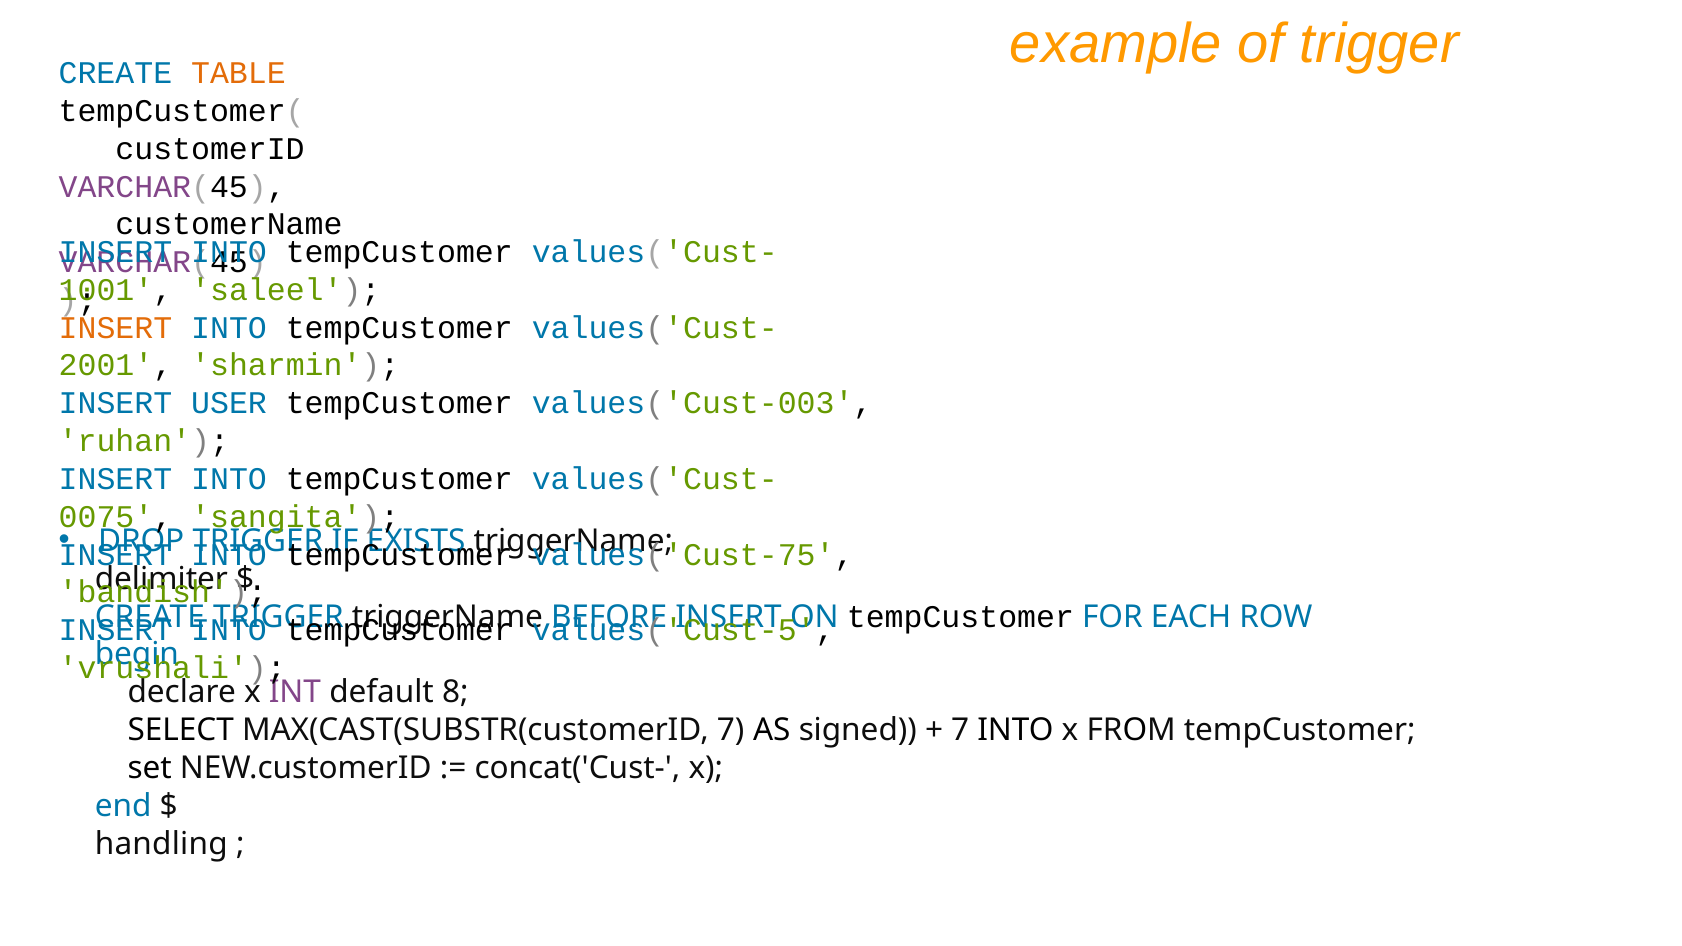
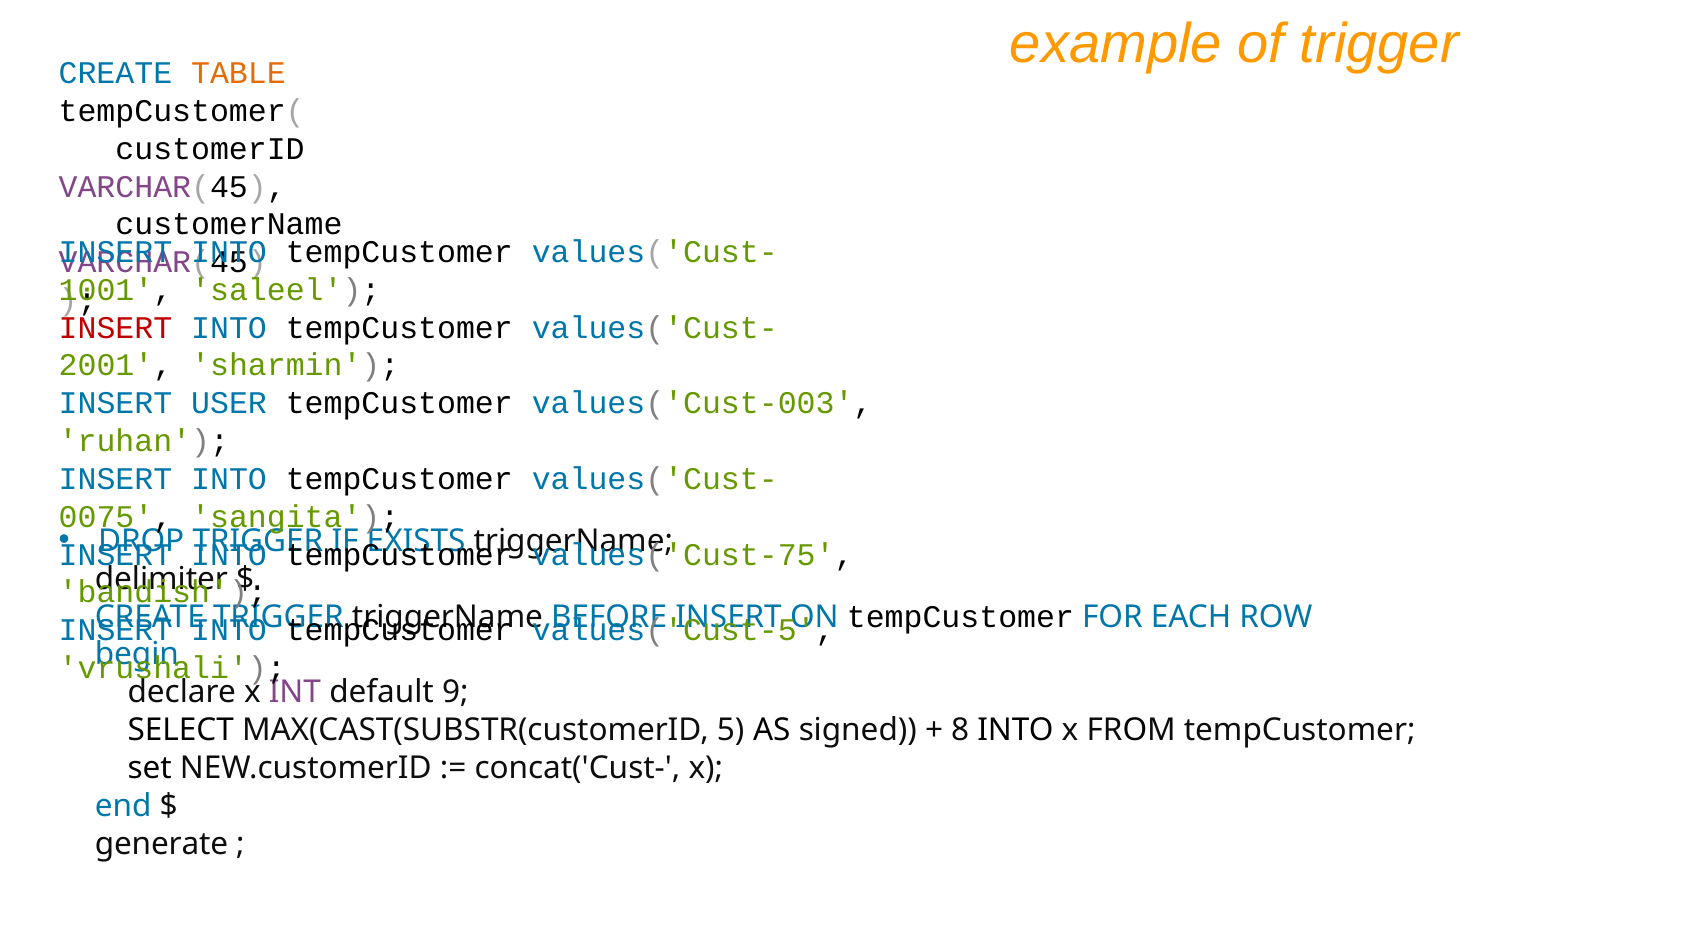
INSERT colour: orange -> red (115, 328)
8: 8 -> 9 (455, 692)
MAX(CAST(SUBSTR(customerID 7: 7 -> 5 (731, 730)
7: 7 -> 8 (960, 730)
handling: handling -> generate (161, 844)
